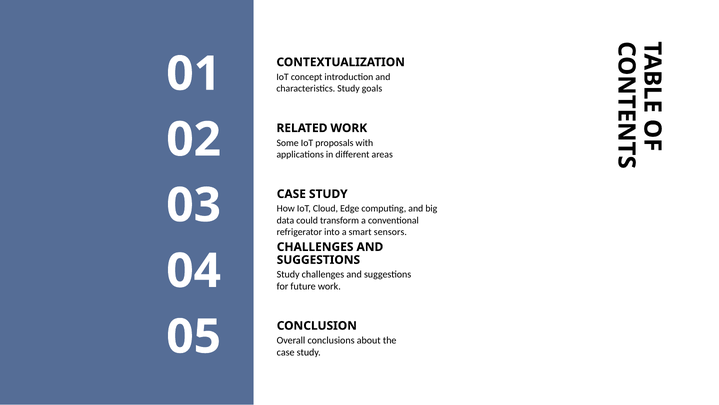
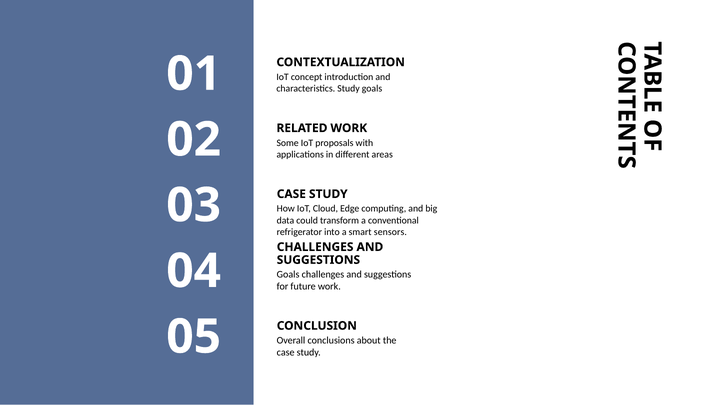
Study: Study -> Goals (288, 274)
